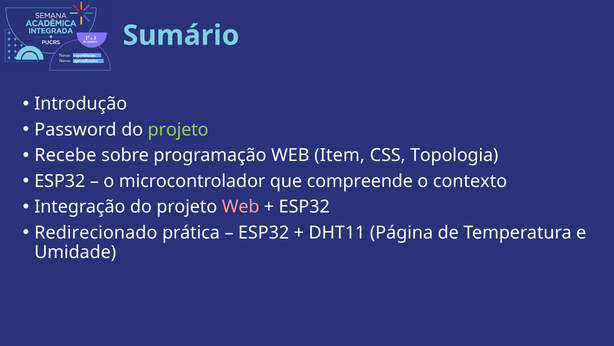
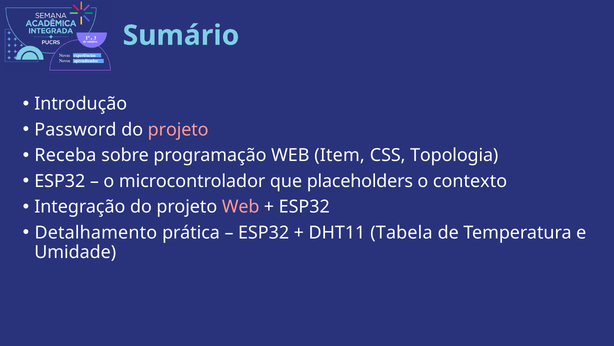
projeto colour: light green -> pink (178, 129)
Recebe: Recebe -> Receba (65, 155)
compreende: compreende -> placeholders (360, 181)
Redirecionado: Redirecionado -> Detalhamento (96, 232)
Página: Página -> Tabela (401, 232)
